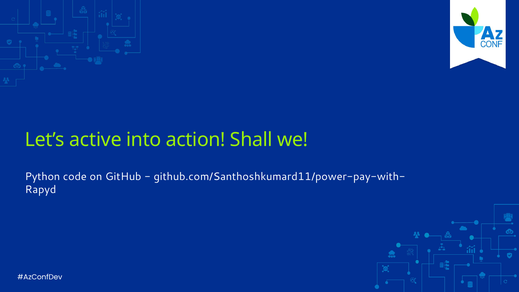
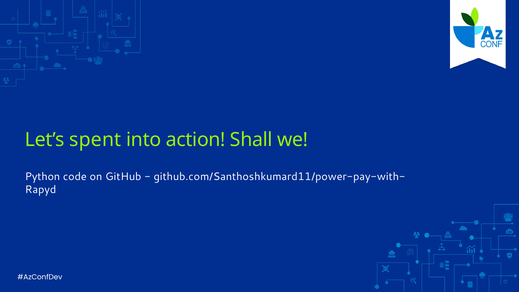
active: active -> spent (95, 140)
